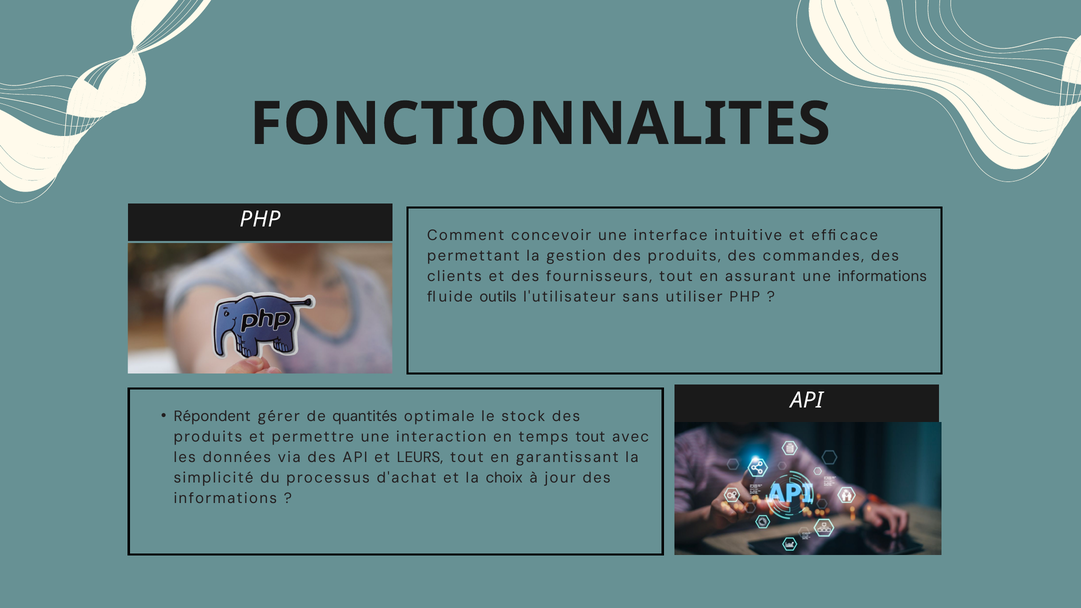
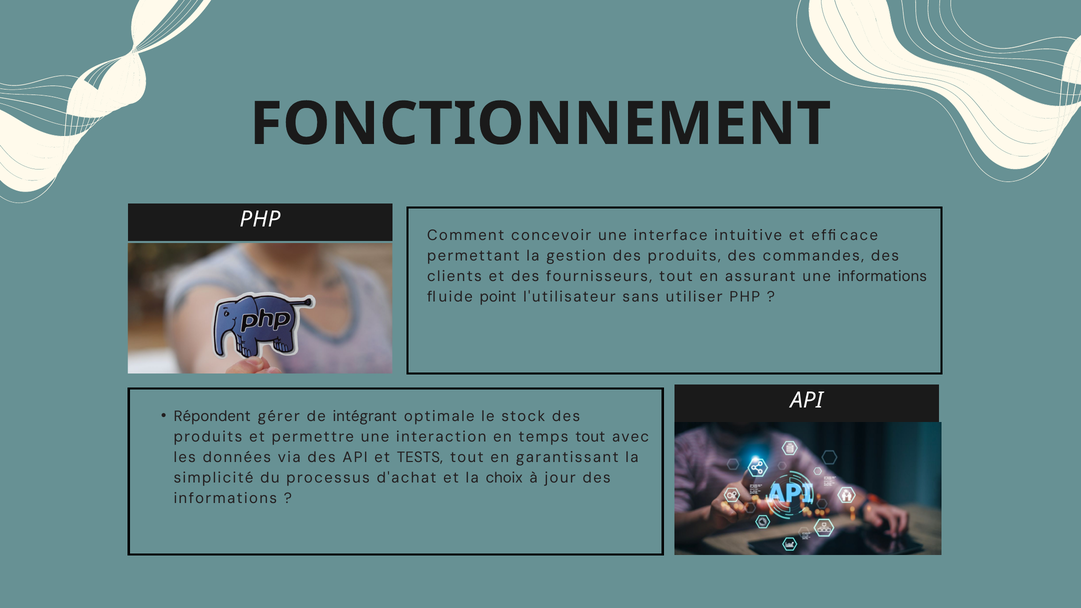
FONCTIONNALITES: FONCTIONNALITES -> FONCTIONNEMENT (540, 124)
outils: outils -> point (498, 297)
quantités: quantités -> intégrant (365, 416)
LEURS: LEURS -> TESTS (420, 457)
